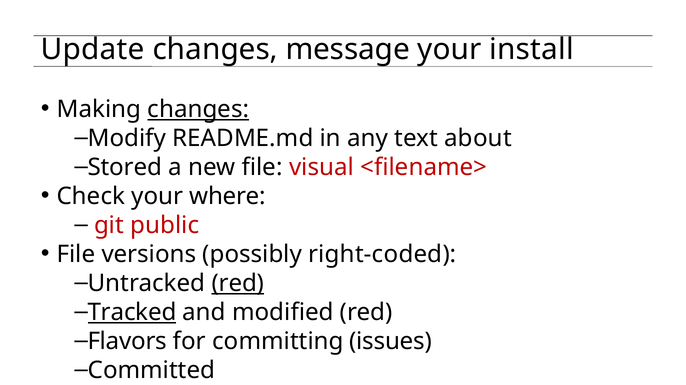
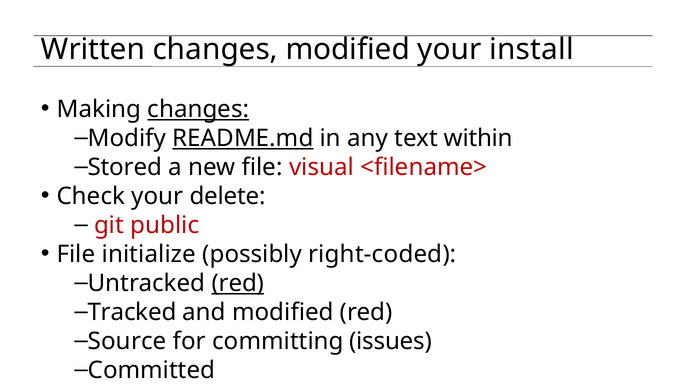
Update: Update -> Written (93, 50)
changes message: message -> modified (348, 50)
README.md underline: none -> present (243, 138)
about: about -> within (478, 138)
where: where -> delete (228, 196)
versions: versions -> initialize (149, 254)
Tracked underline: present -> none (132, 312)
Flavors: Flavors -> Source (127, 341)
